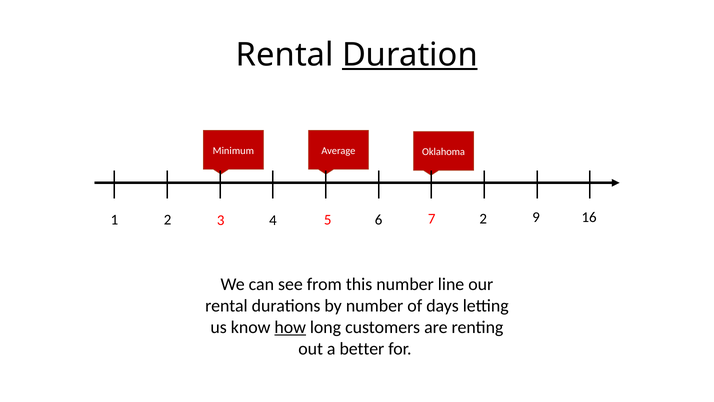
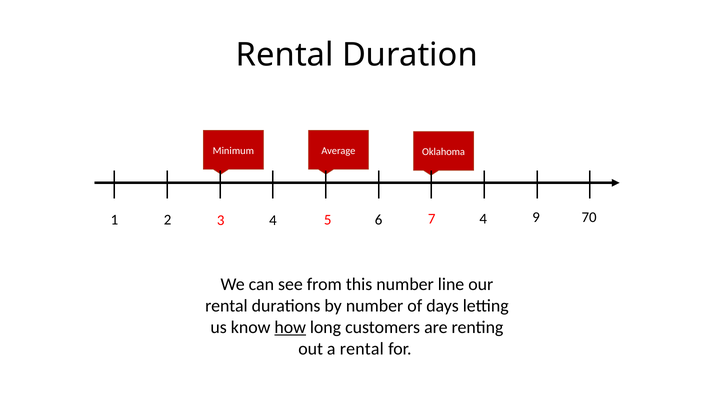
Duration underline: present -> none (410, 55)
3 2: 2 -> 4 (483, 219)
16: 16 -> 70 (589, 217)
a better: better -> rental (362, 348)
